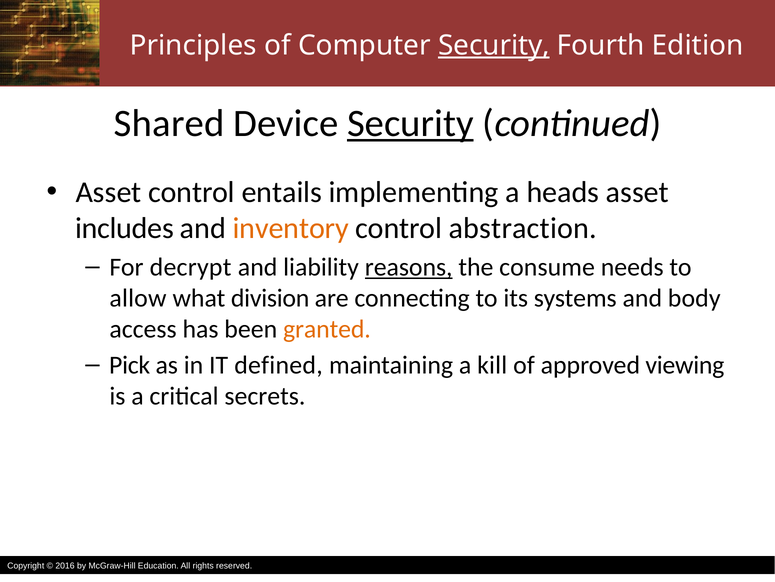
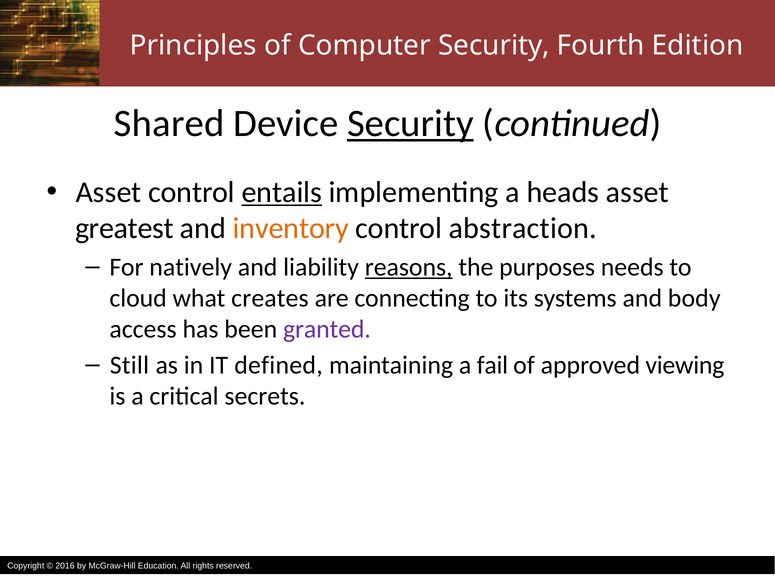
Security underline: present -> none (494, 45)
entails underline: none -> present (282, 192)
includes: includes -> greatest (125, 228)
decrypt: decrypt -> natively (191, 267)
consume: consume -> purposes (547, 267)
allow: allow -> cloud (138, 298)
division: division -> creates (270, 298)
granted colour: orange -> purple (327, 329)
Pick: Pick -> Still (129, 365)
kill: kill -> fail (492, 365)
